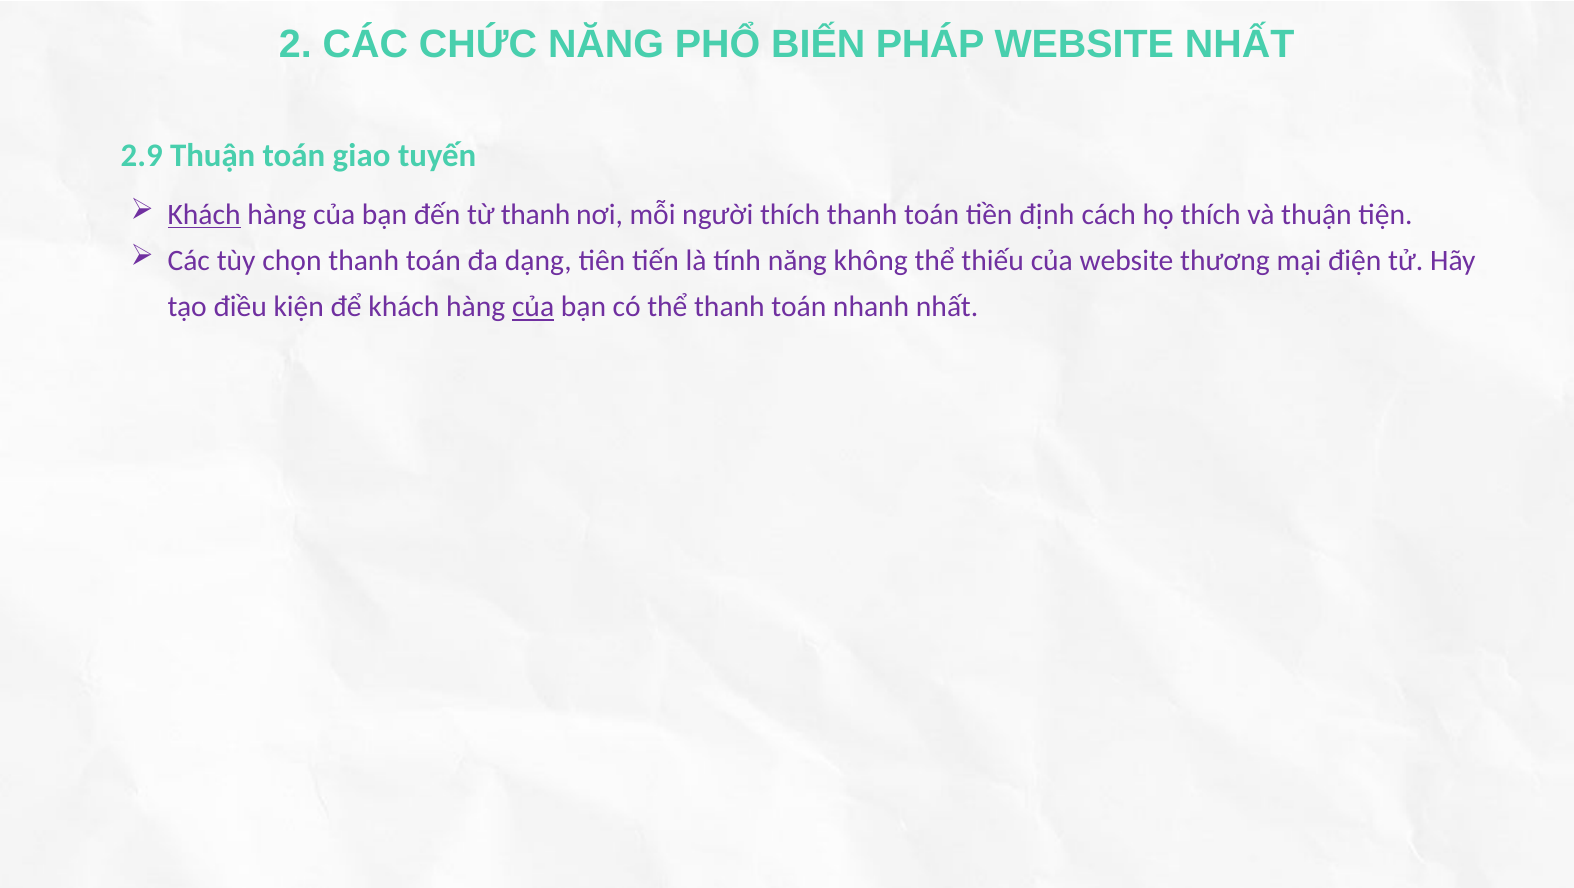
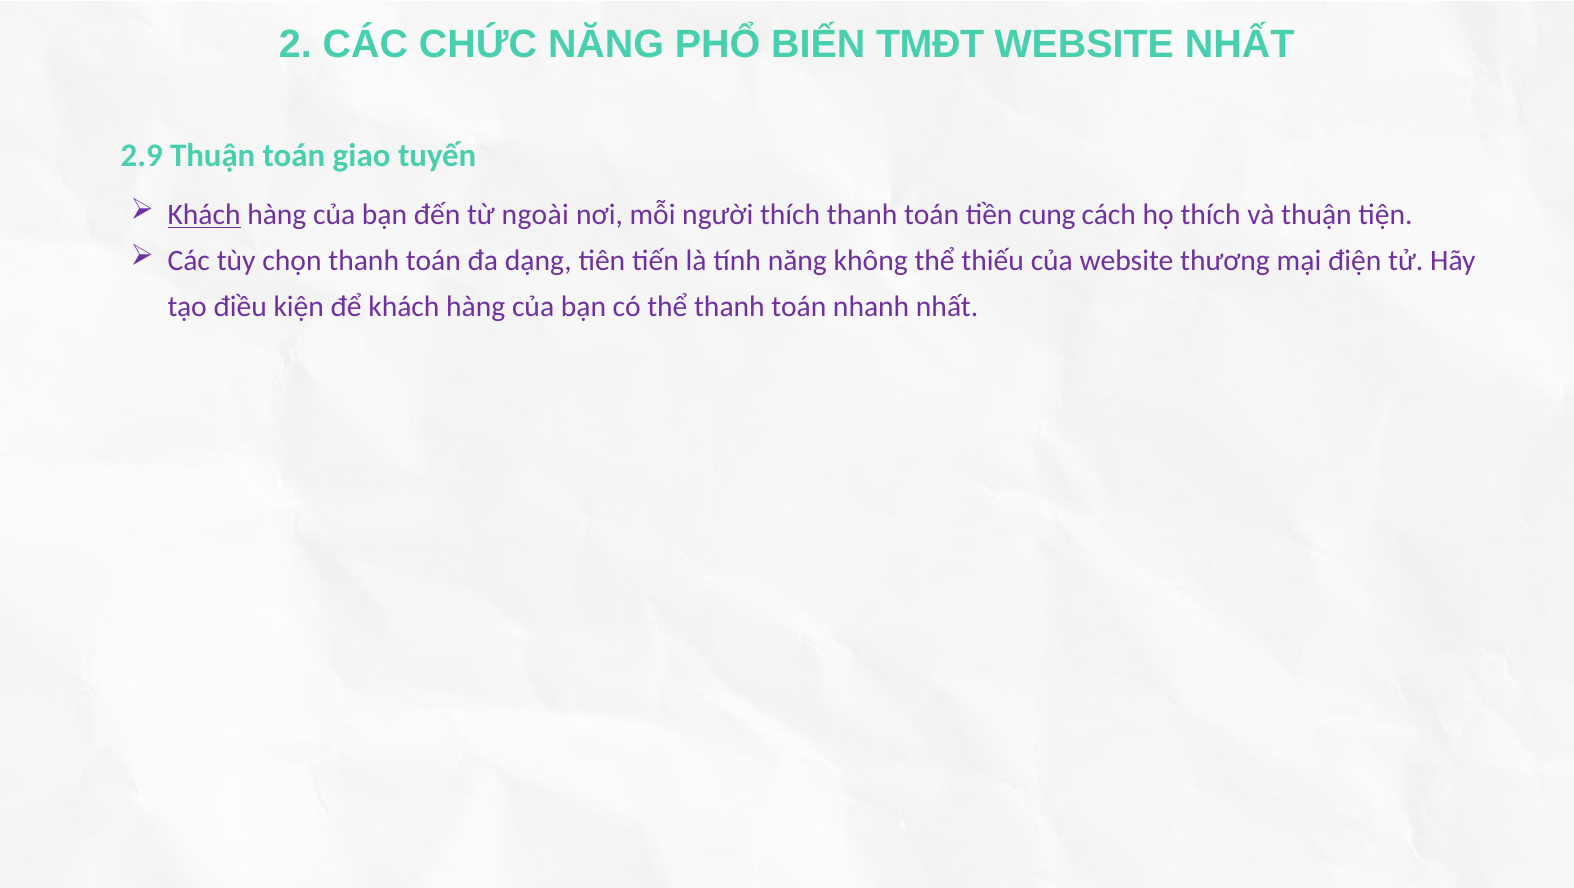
PHÁP: PHÁP -> TMĐT (930, 44)
từ thanh: thanh -> ngoài (535, 215)
định: định -> cung (1047, 215)
của underline: present -> none (533, 307)
